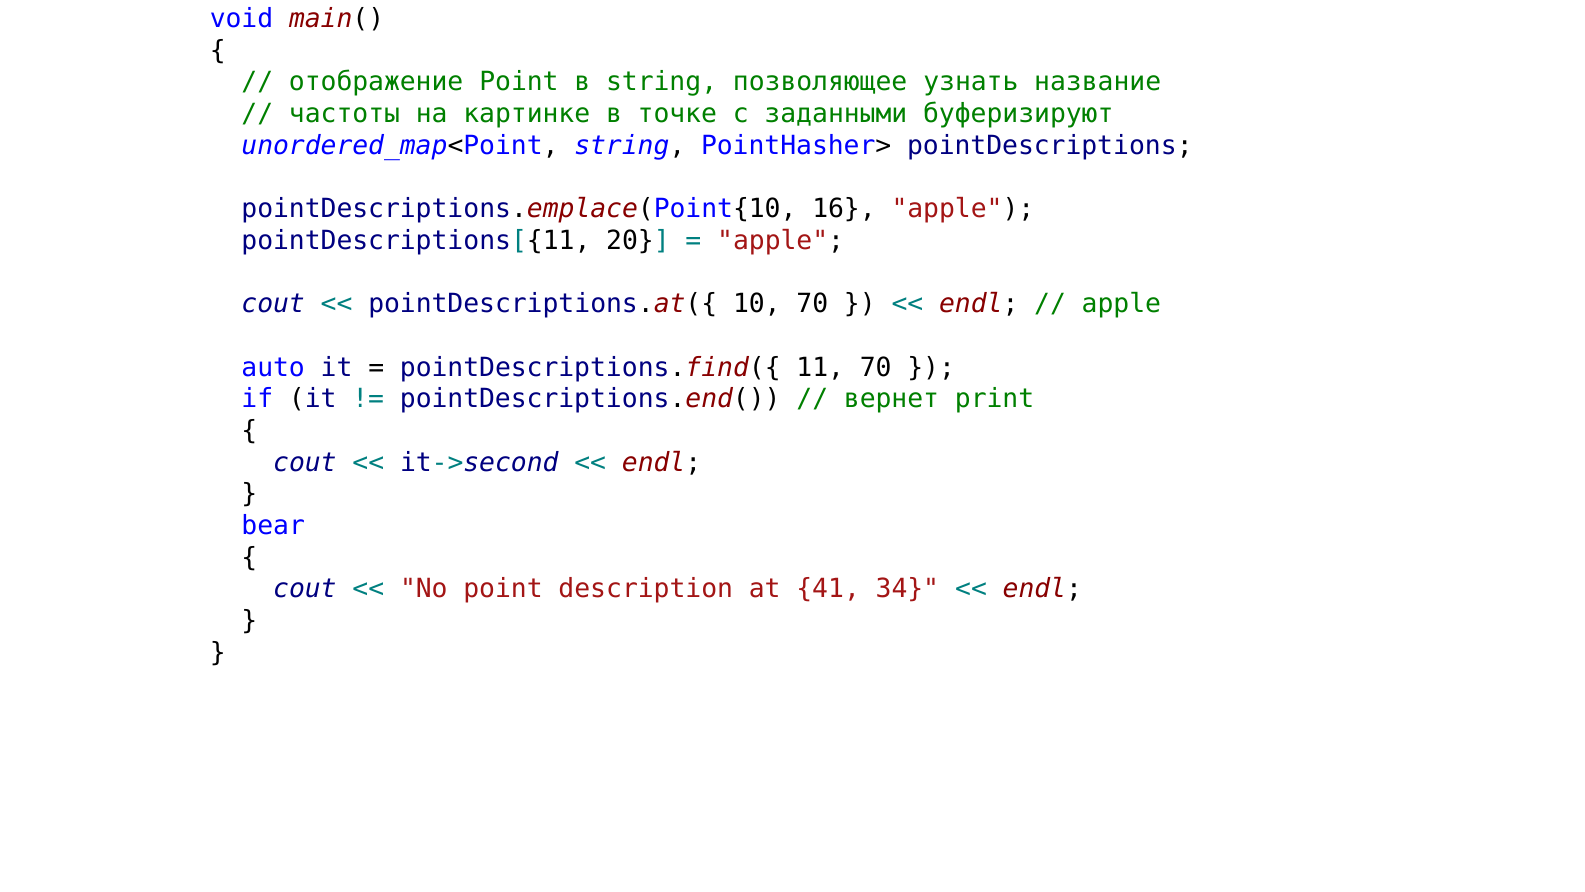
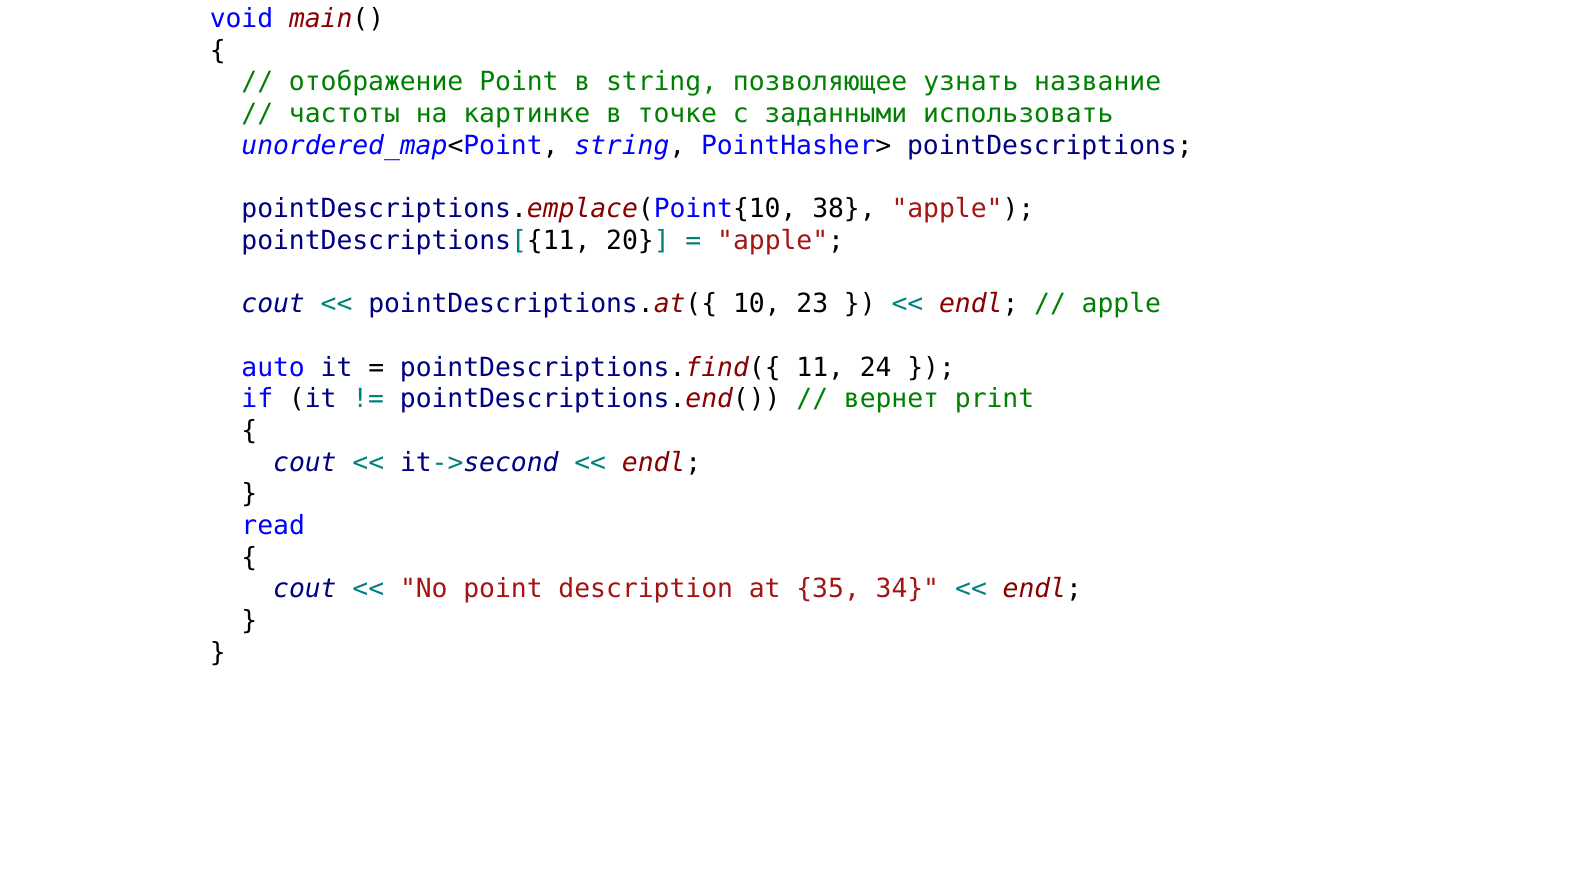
буферизируют: буферизируют -> использовать (1018, 114)
16: 16 -> 38 (844, 209)
10 70: 70 -> 23 (812, 304)
11 70: 70 -> 24 (876, 367)
bear: bear -> read (273, 526)
41: 41 -> 35 (828, 589)
